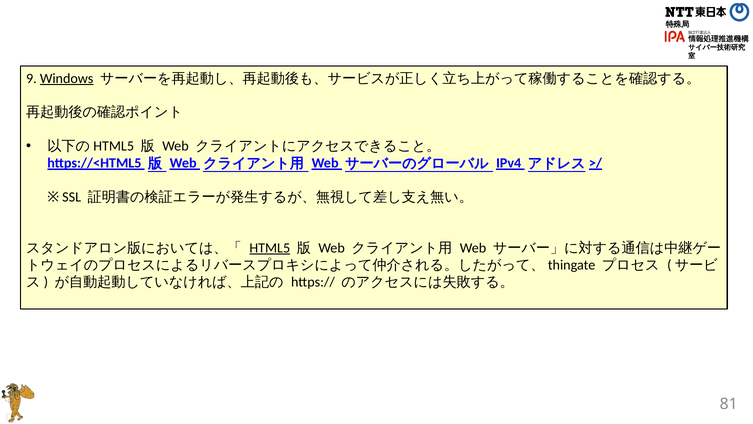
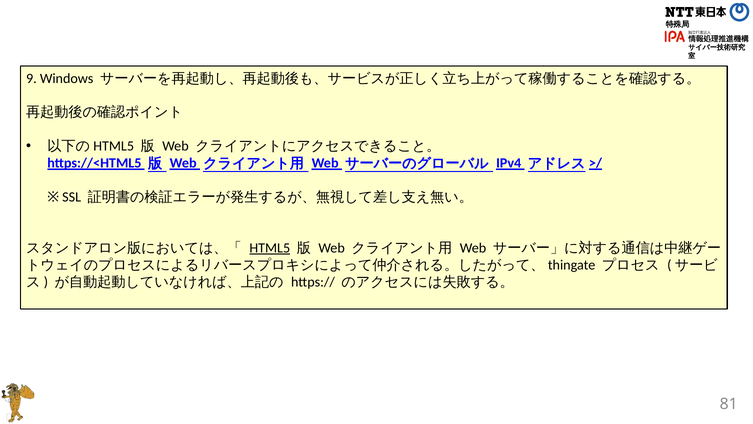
Windows underline: present -> none (67, 78)
